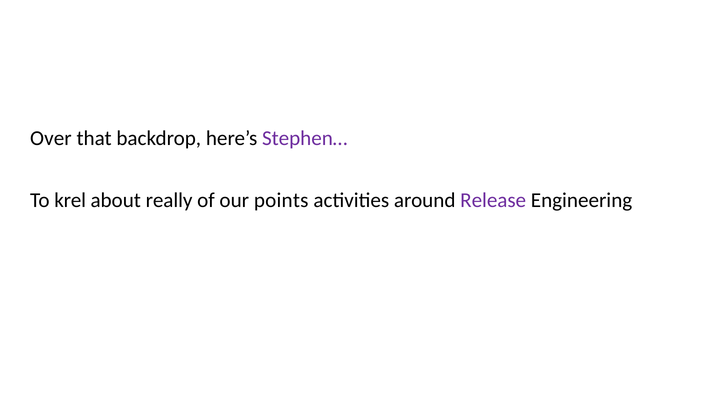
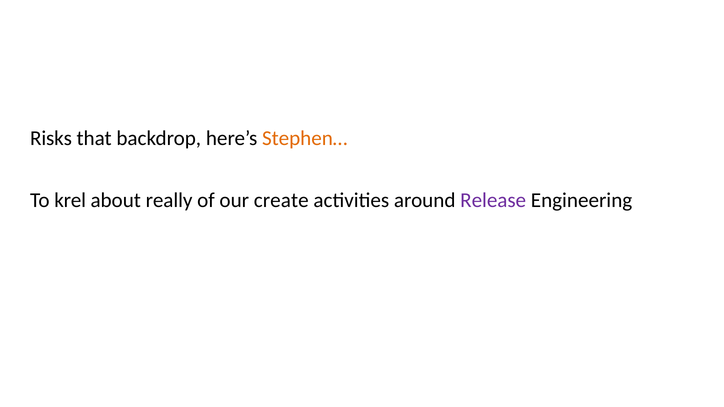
Over: Over -> Risks (51, 139)
Stephen… colour: purple -> orange (305, 139)
points: points -> create (281, 200)
